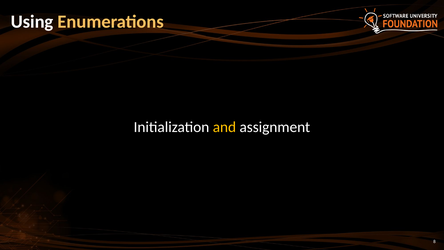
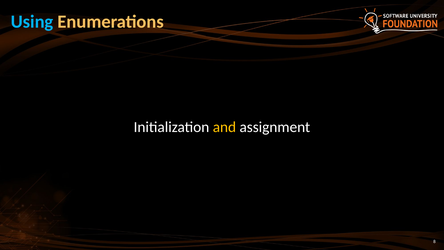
Using colour: white -> light blue (32, 22)
